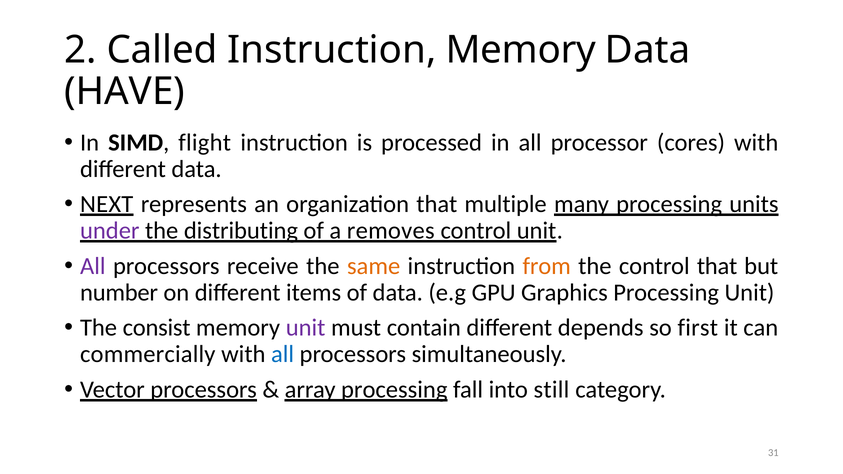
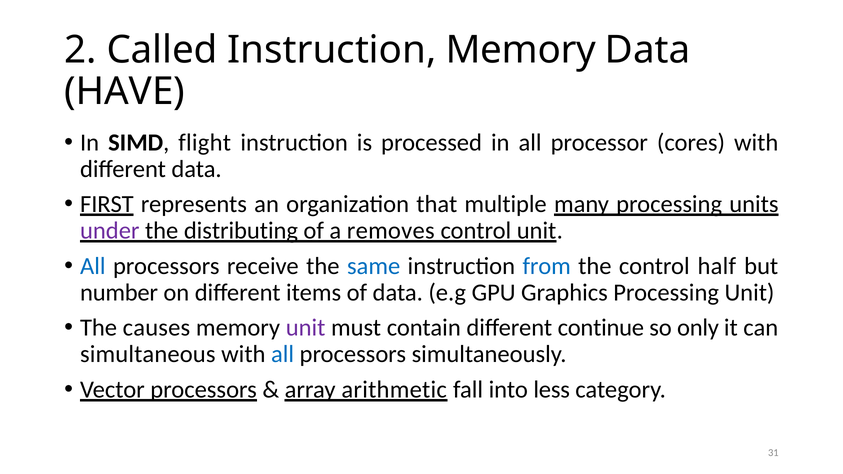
NEXT: NEXT -> FIRST (107, 204)
All colour: purple -> blue (93, 266)
same colour: orange -> blue (374, 266)
from colour: orange -> blue (547, 266)
control that: that -> half (717, 266)
consist: consist -> causes (156, 328)
depends: depends -> continue (601, 328)
first: first -> only (698, 328)
commercially: commercially -> simultaneous (148, 354)
array processing: processing -> arithmetic (394, 390)
still: still -> less (552, 390)
